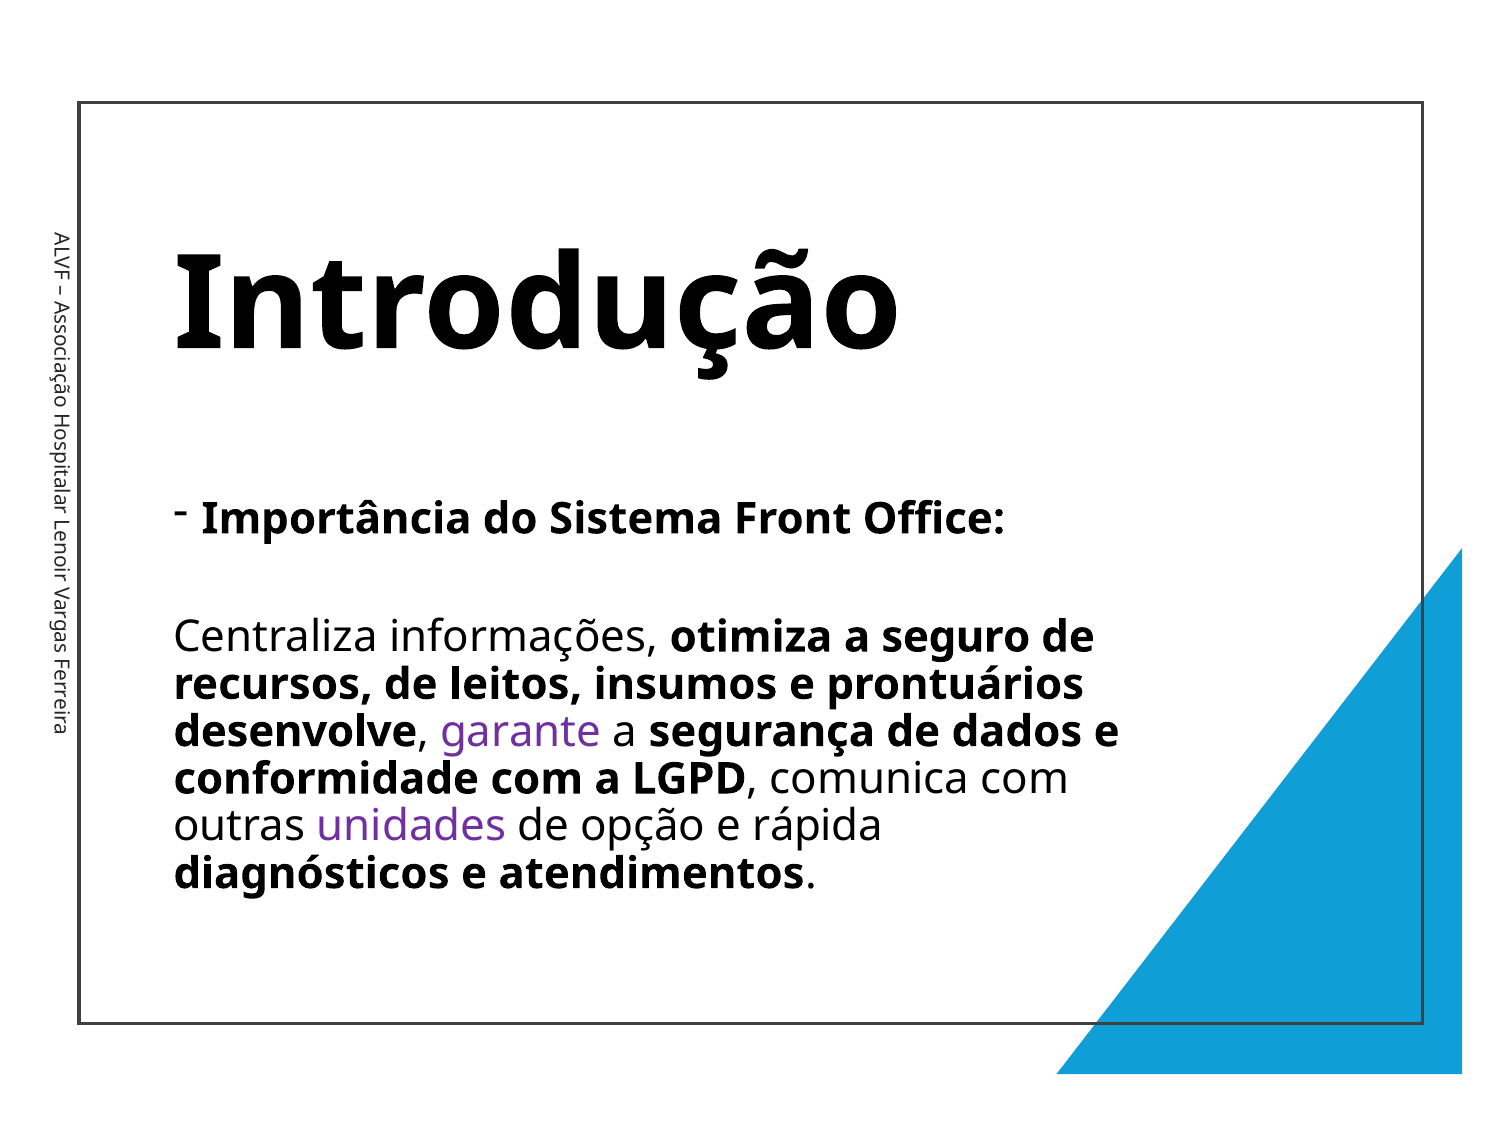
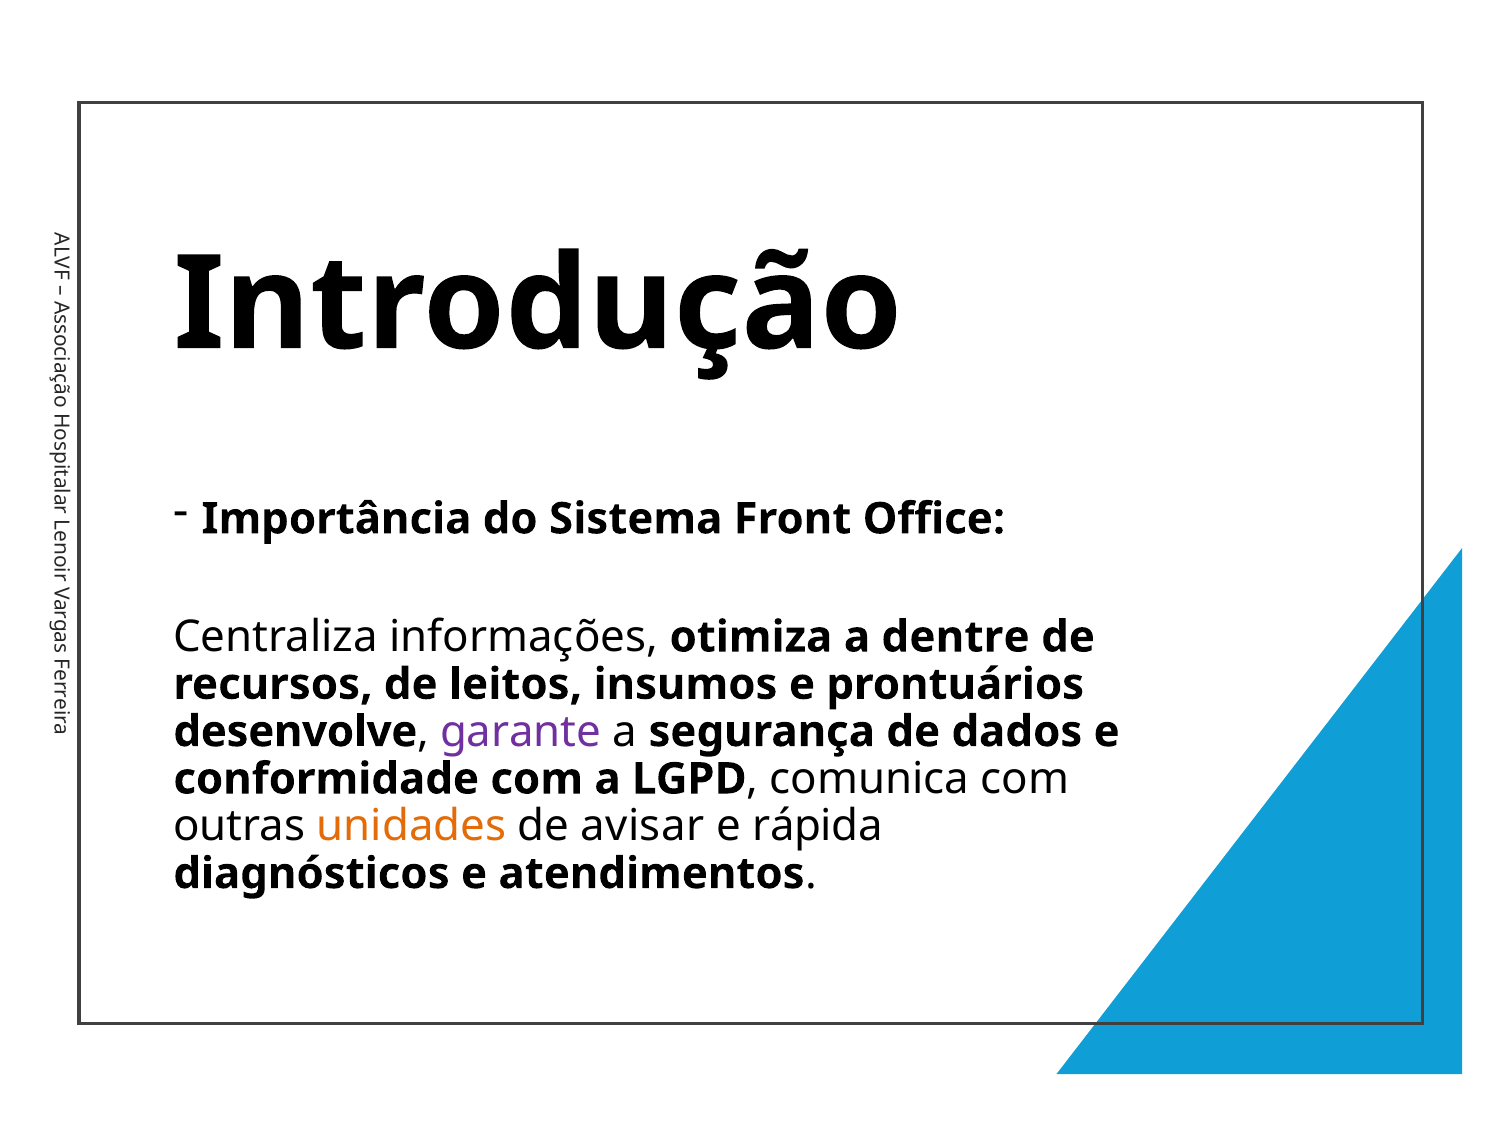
seguro: seguro -> dentre (956, 637)
unidades colour: purple -> orange (412, 826)
opção: opção -> avisar (643, 826)
